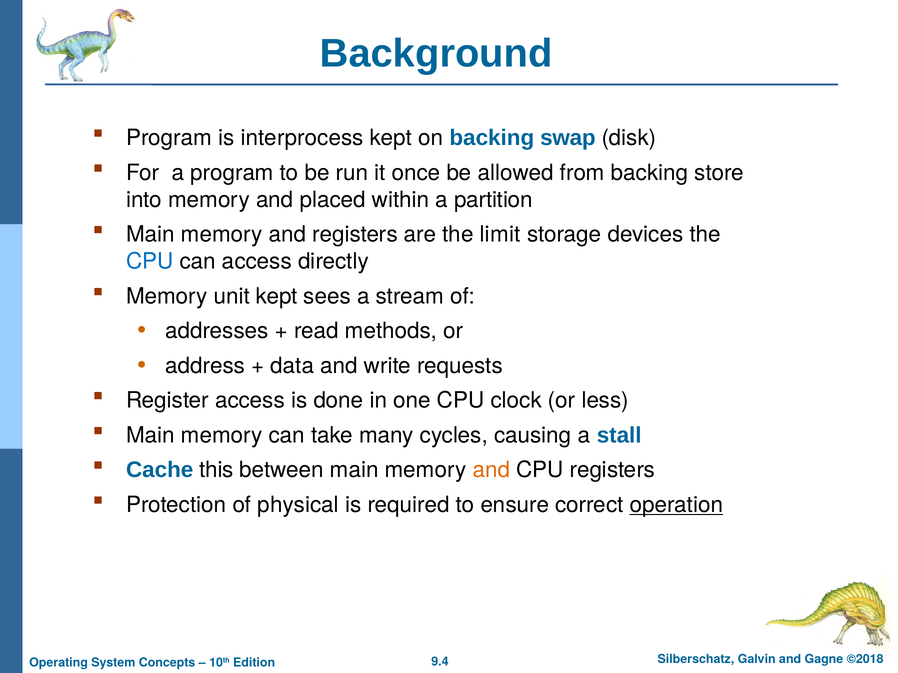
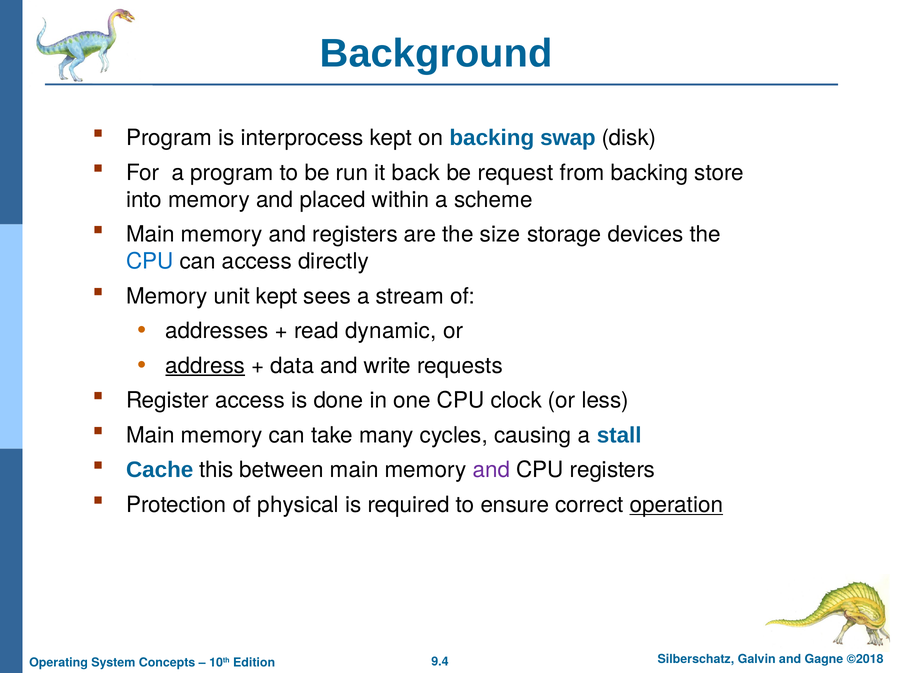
once: once -> back (416, 173)
allowed: allowed -> request (516, 173)
partition: partition -> scheme (493, 200)
limit: limit -> size (500, 235)
methods: methods -> dynamic (391, 331)
address underline: none -> present (205, 366)
and colour: orange -> purple (491, 470)
